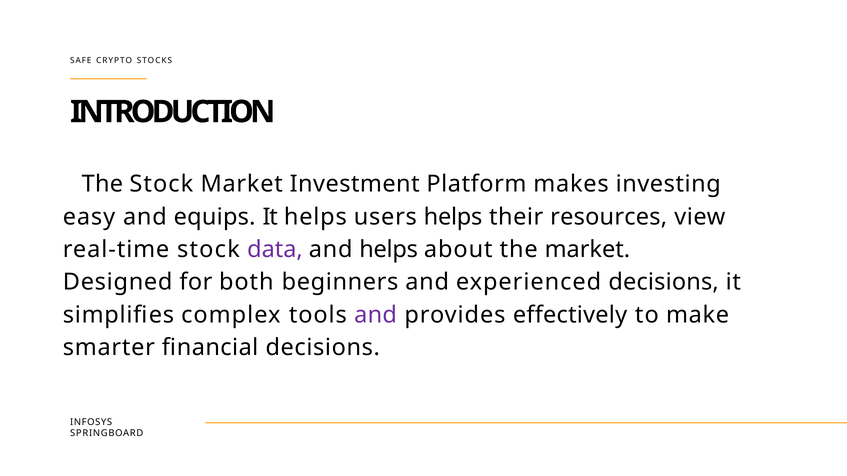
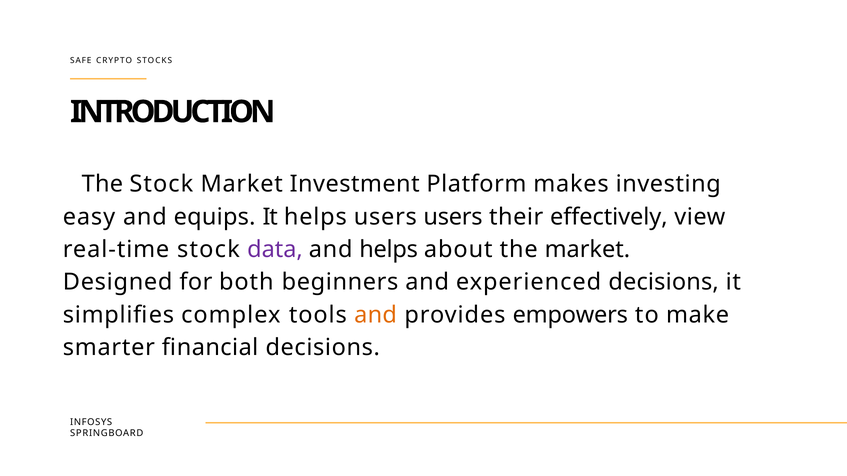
users helps: helps -> users (453, 217)
resources: resources -> effectively (609, 217)
and colour: purple -> orange (376, 315)
effectively: effectively -> empowers (570, 315)
